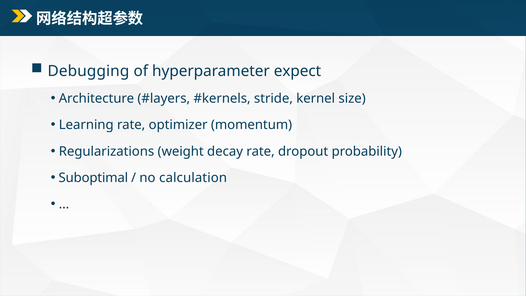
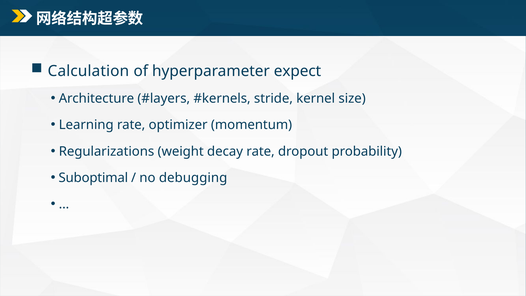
Debugging: Debugging -> Calculation (88, 71)
calculation: calculation -> debugging (193, 178)
